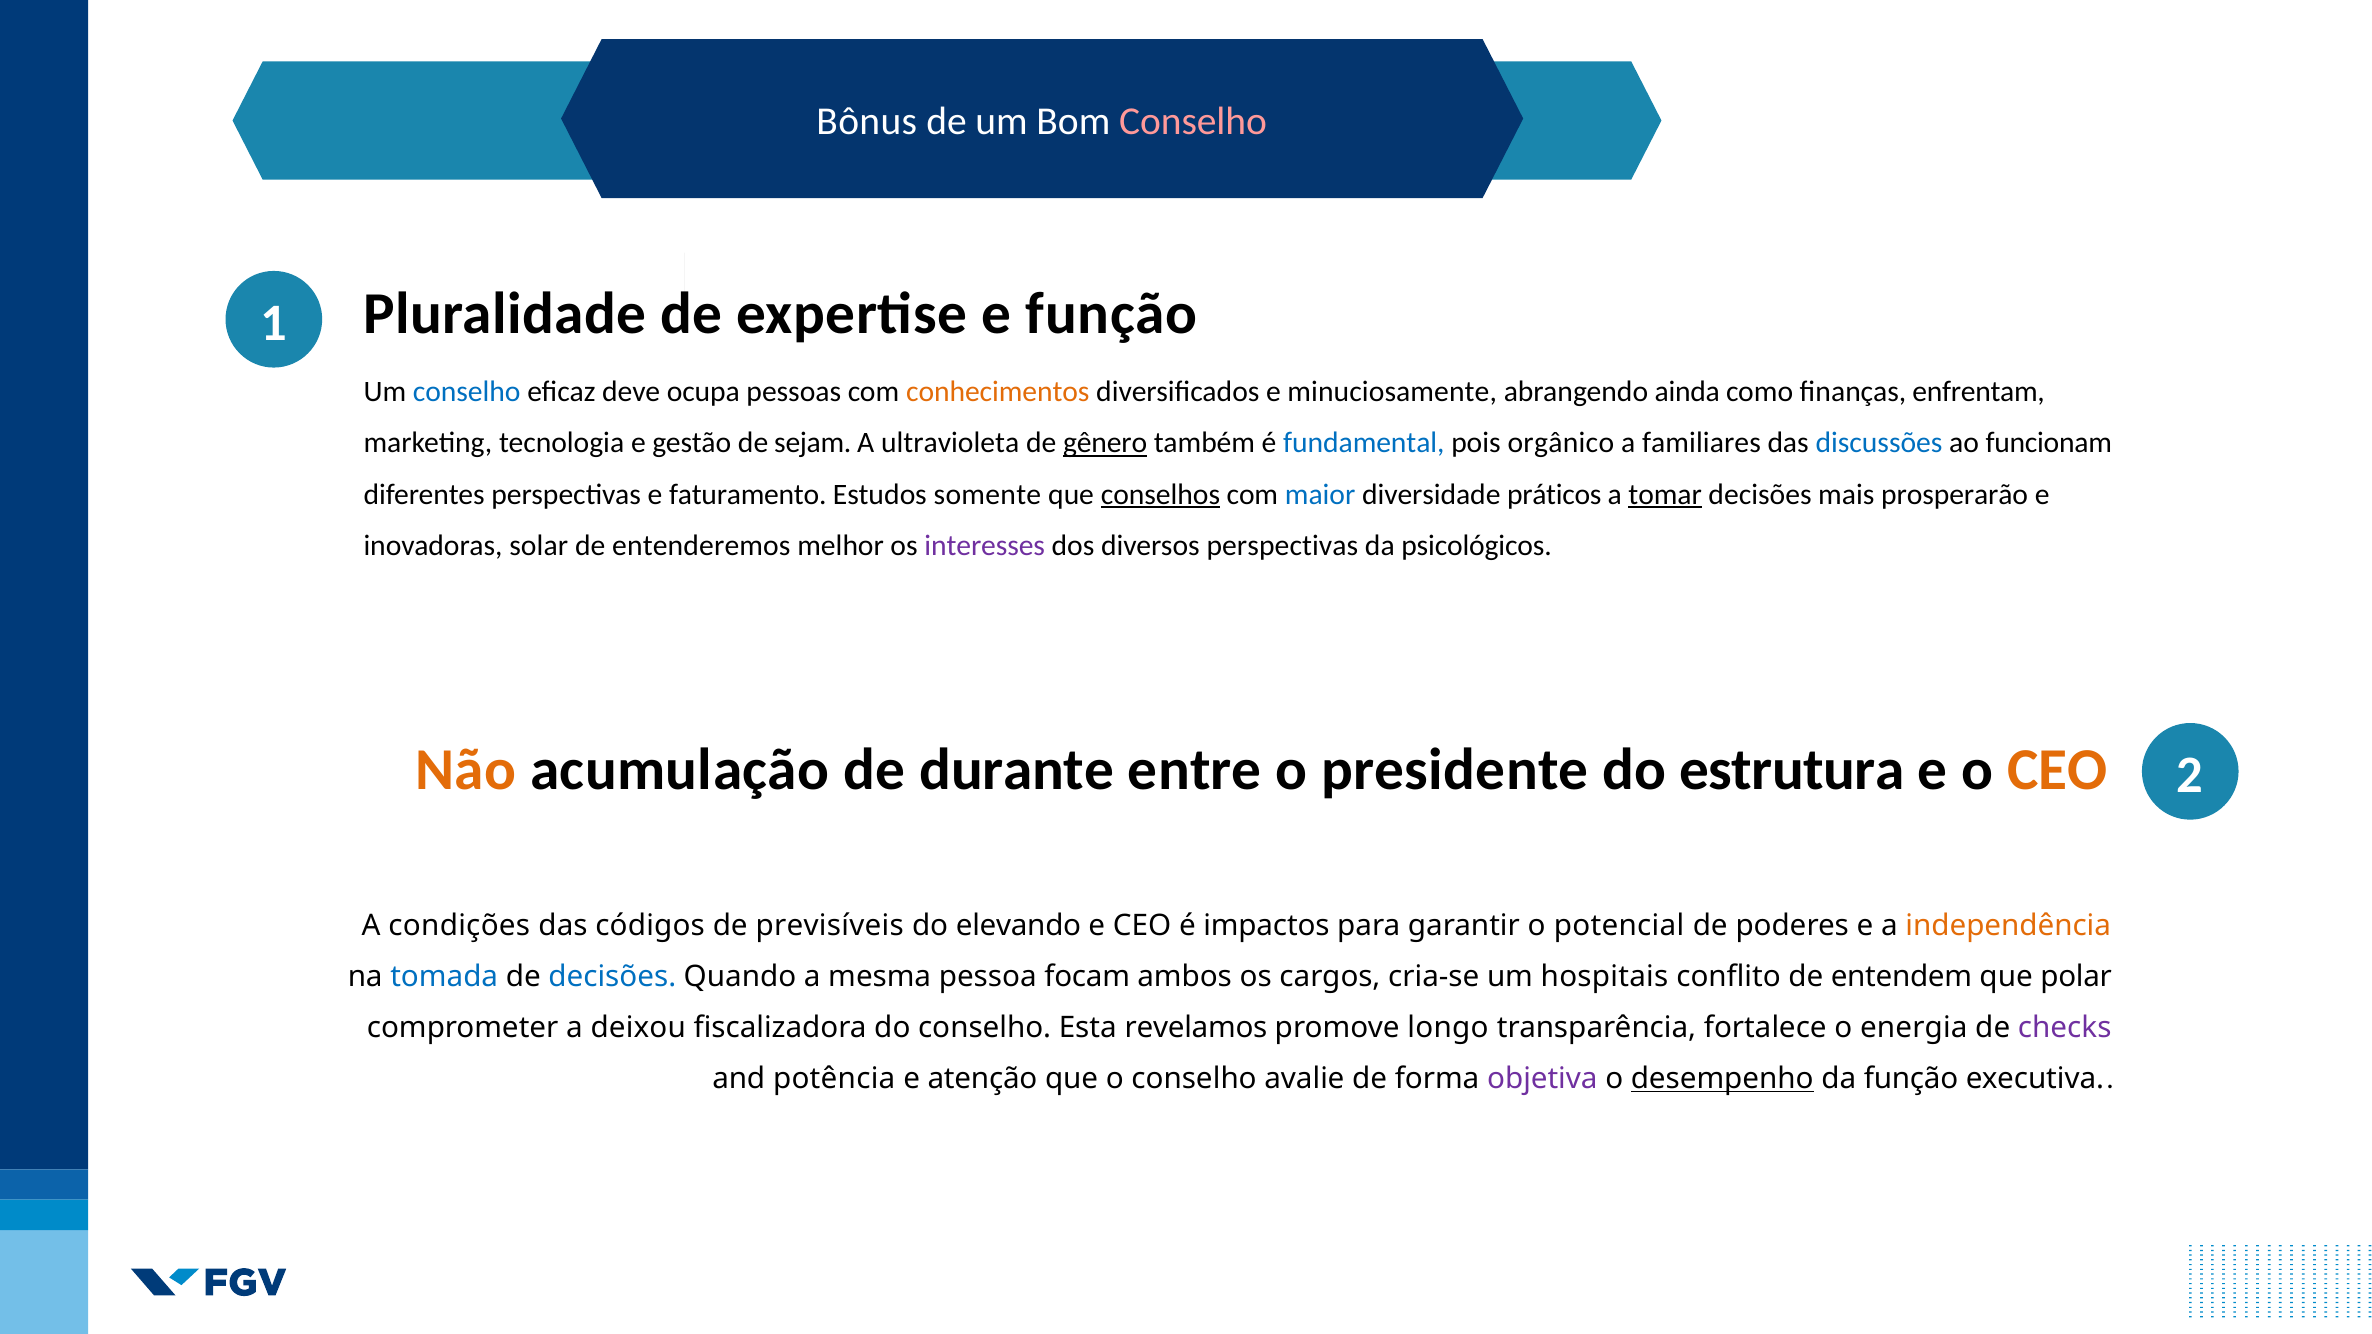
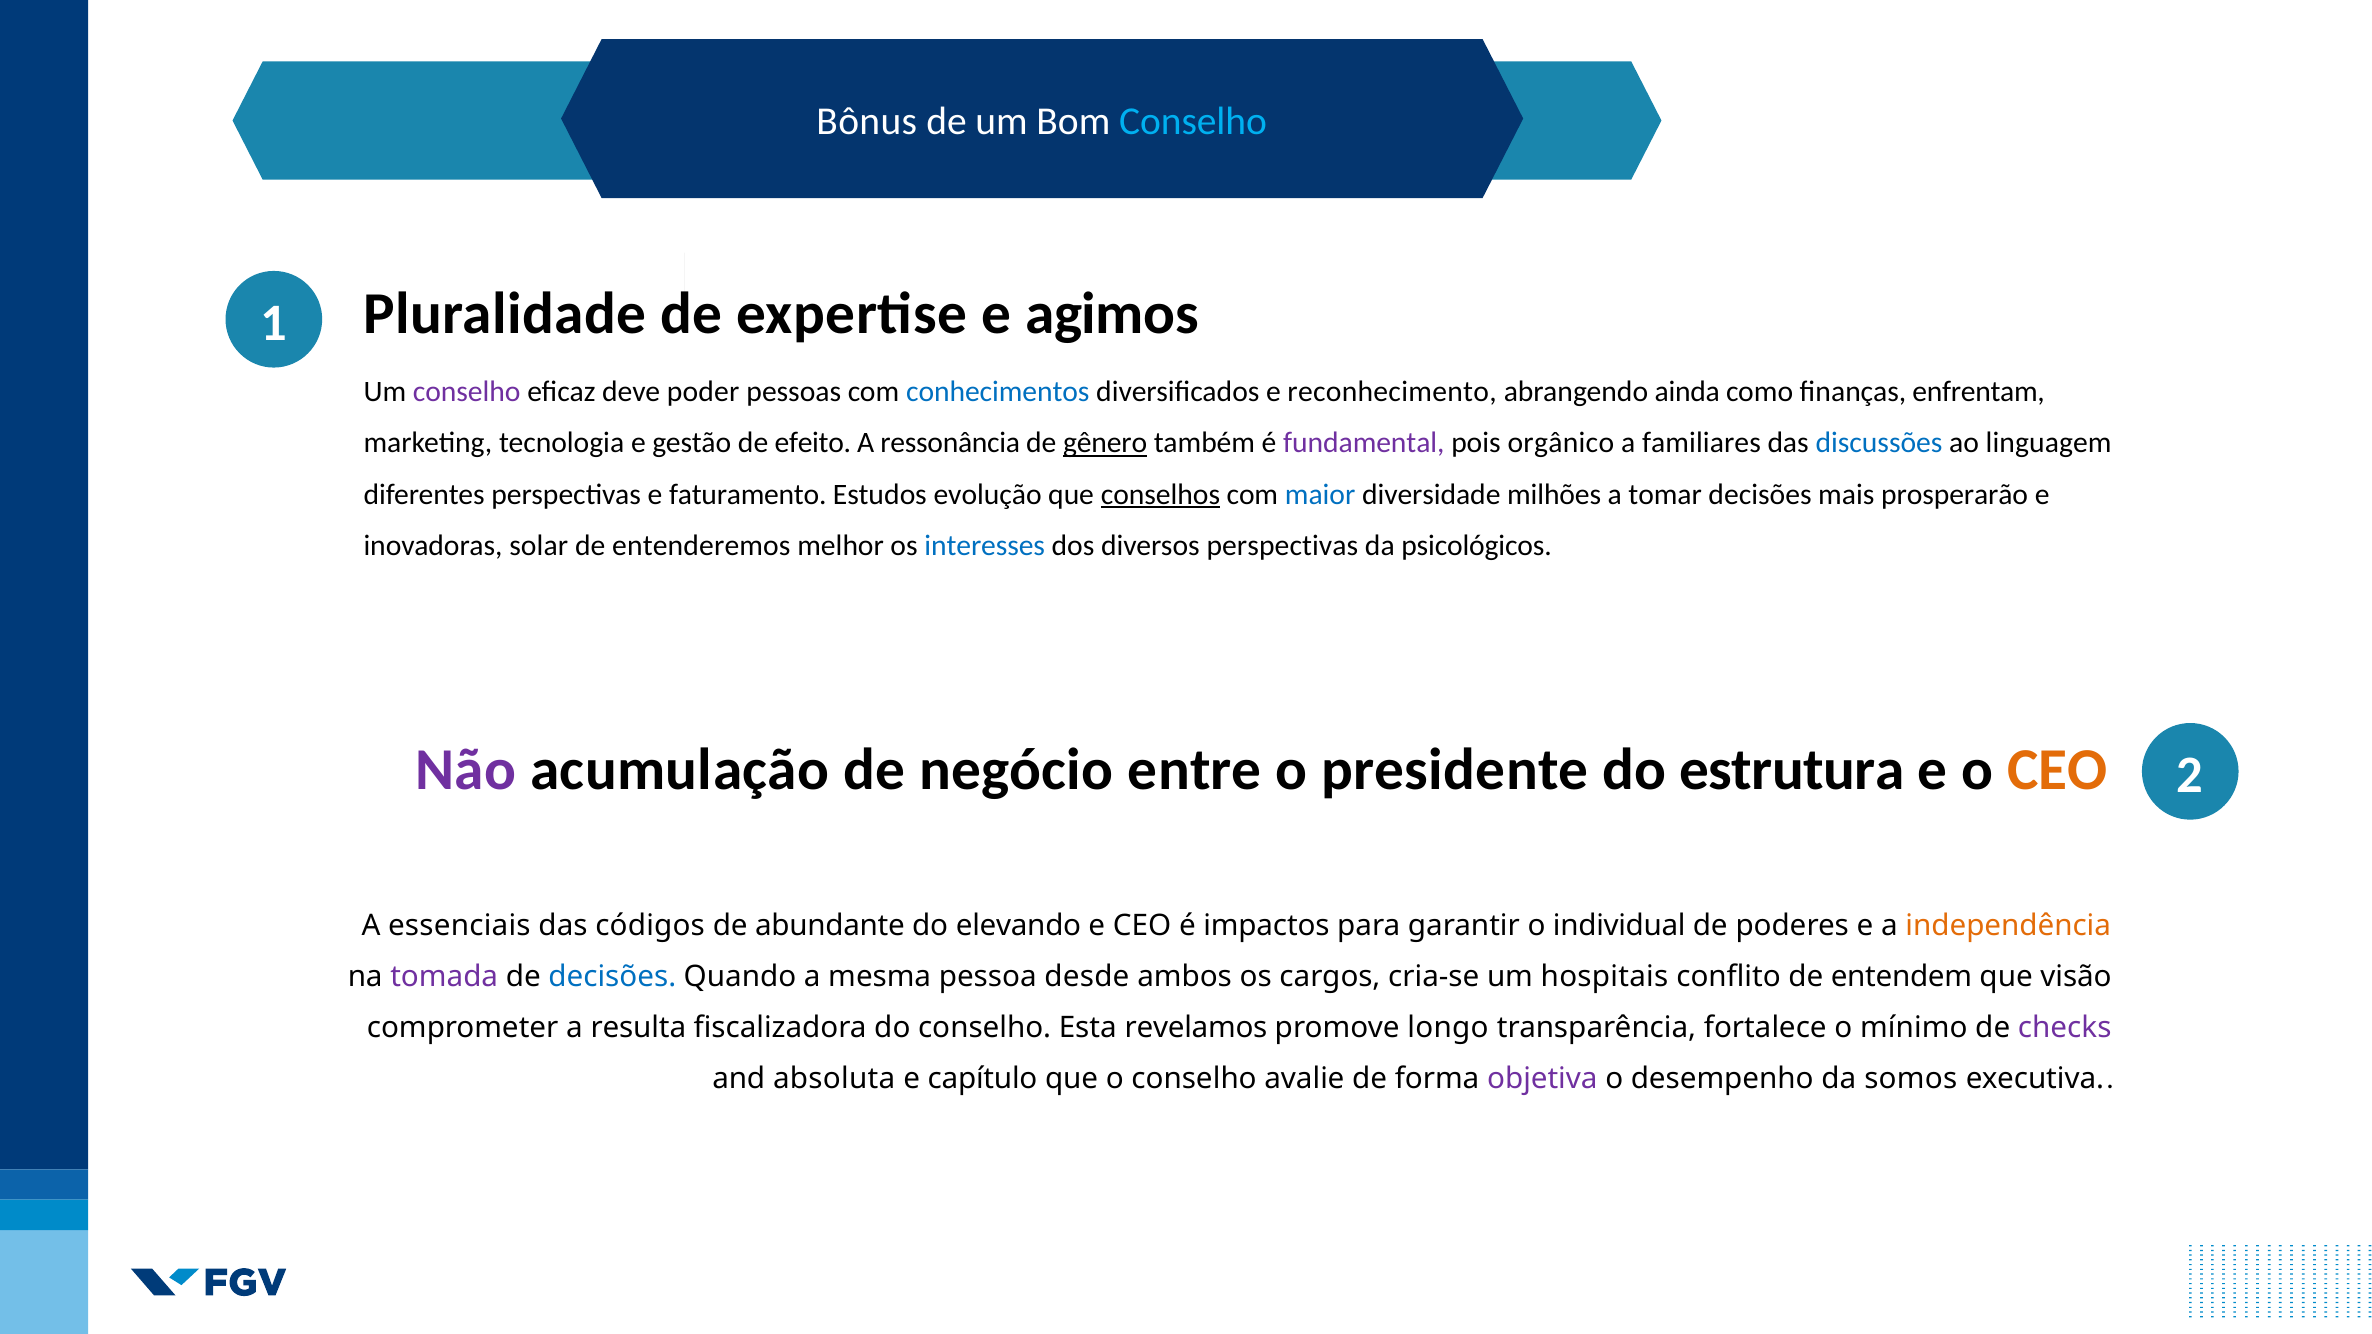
Conselho colour: pink -> light blue (1193, 121)
e função: função -> agimos (1112, 314)
conselho colour: blue -> purple (467, 392)
ocupa: ocupa -> poder (703, 392)
conhecimentos colour: orange -> blue (998, 392)
minuciosamente: minuciosamente -> reconhecimento (1392, 392)
sejam: sejam -> efeito (813, 443)
ultravioleta: ultravioleta -> ressonância (950, 443)
fundamental colour: blue -> purple (1364, 443)
funcionam: funcionam -> linguagem (2049, 443)
somente: somente -> evolução (988, 494)
práticos: práticos -> milhões (1554, 494)
tomar underline: present -> none (1665, 494)
interesses colour: purple -> blue (985, 545)
Não colour: orange -> purple (466, 770)
durante: durante -> negócio (1017, 770)
condições: condições -> essenciais (459, 926)
previsíveis: previsíveis -> abundante (830, 926)
potencial: potencial -> individual (1619, 926)
tomada colour: blue -> purple (444, 977)
focam: focam -> desde (1087, 977)
polar: polar -> visão (2076, 977)
deixou: deixou -> resulta (638, 1028)
energia: energia -> mínimo (1914, 1028)
potência: potência -> absoluta (834, 1079)
atenção: atenção -> capítulo (982, 1079)
desempenho underline: present -> none (1722, 1079)
da função: função -> somos (1911, 1079)
